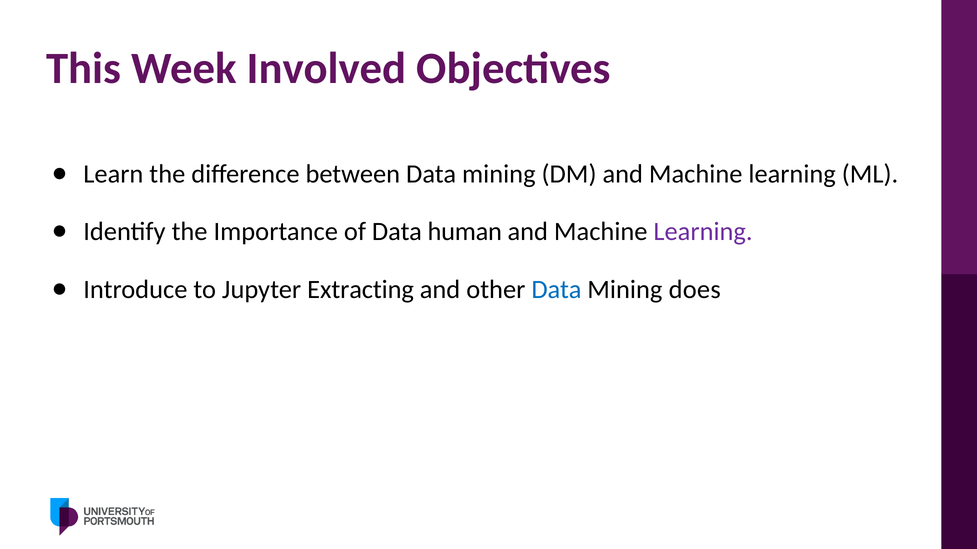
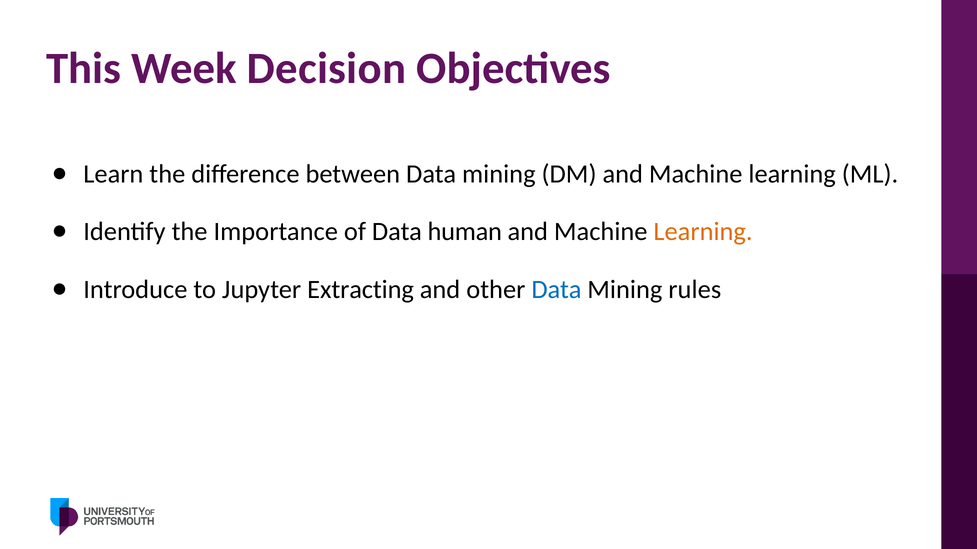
Involved: Involved -> Decision (326, 69)
Learning colour: purple -> orange (703, 232)
does: does -> rules (695, 290)
